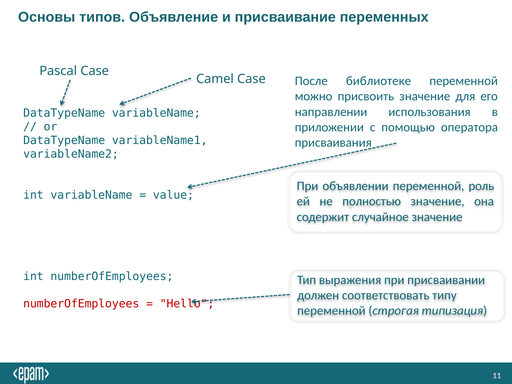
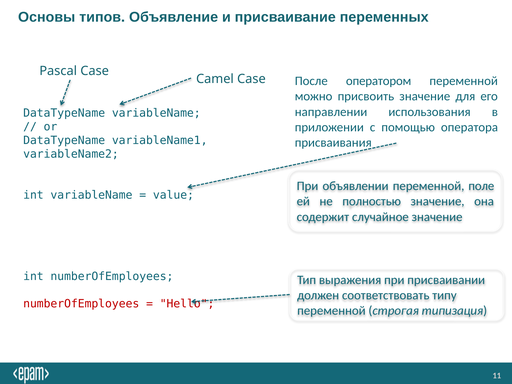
библиотеке: библиотеке -> оператором (379, 81)
роль: роль -> поле (481, 186)
